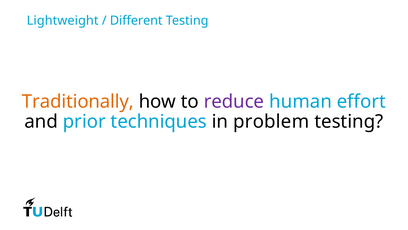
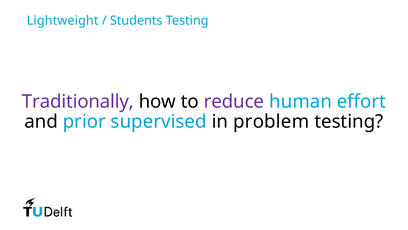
Different: Different -> Students (136, 21)
Traditionally colour: orange -> purple (78, 101)
techniques: techniques -> supervised (159, 122)
